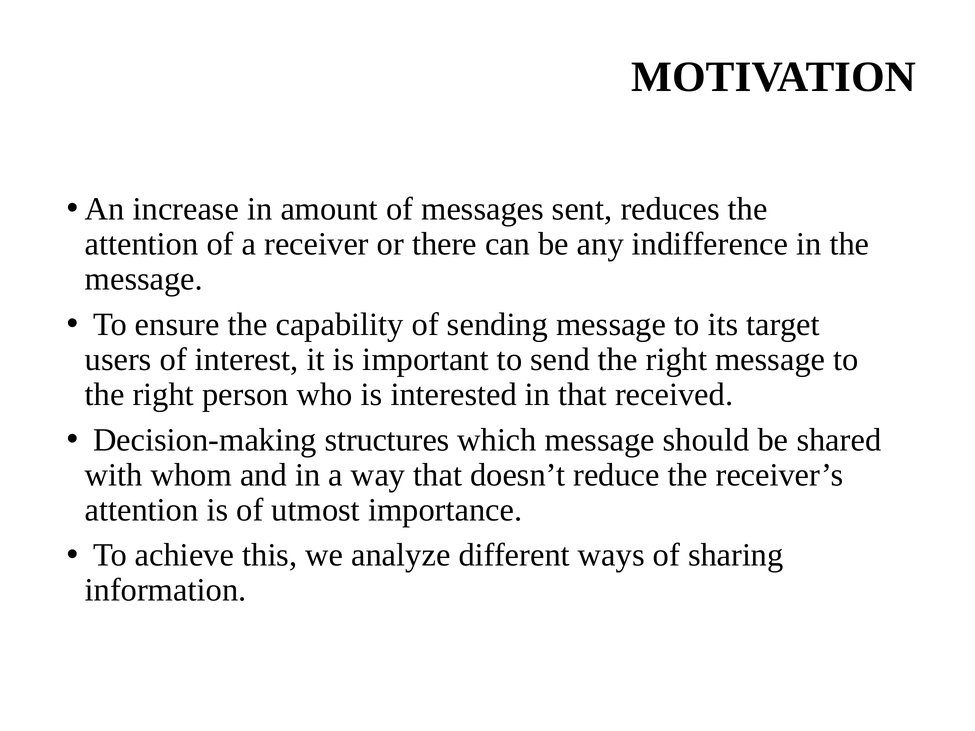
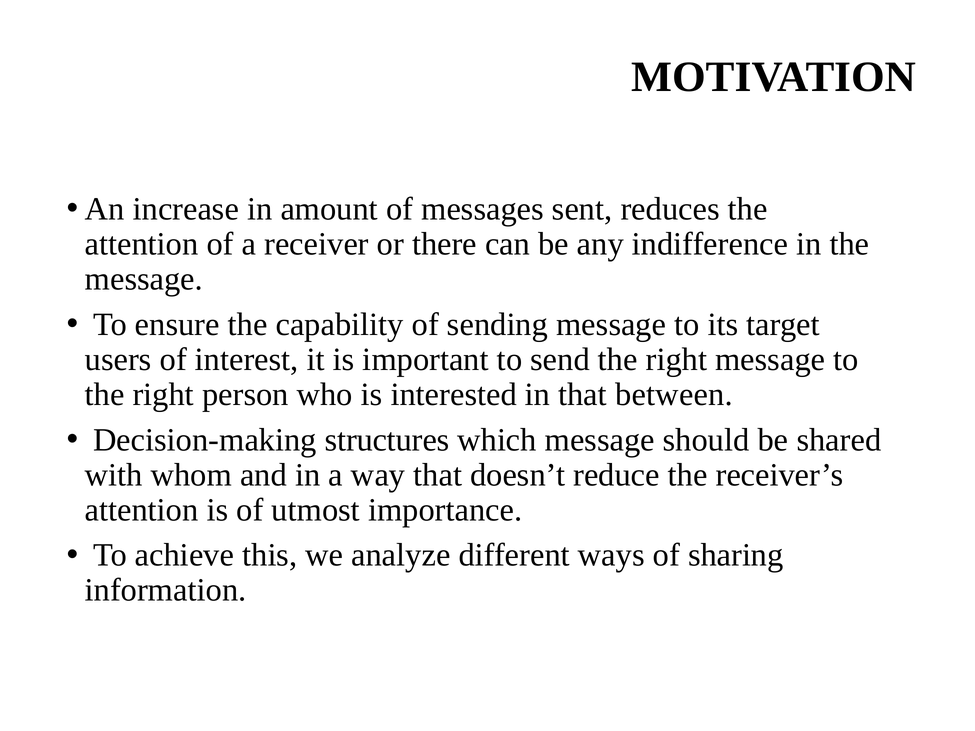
received: received -> between (674, 395)
